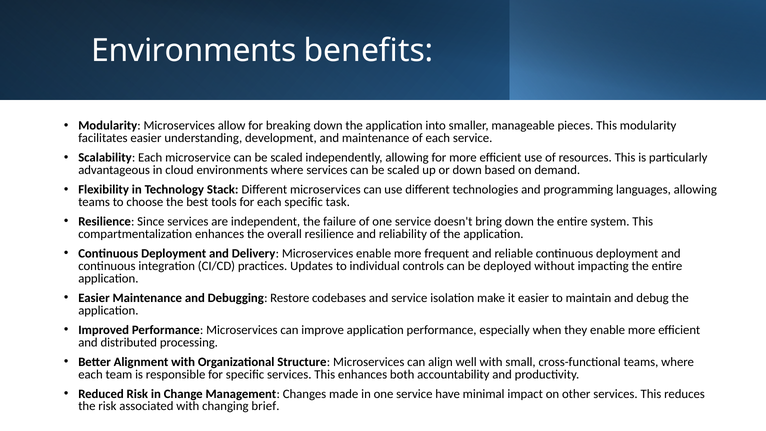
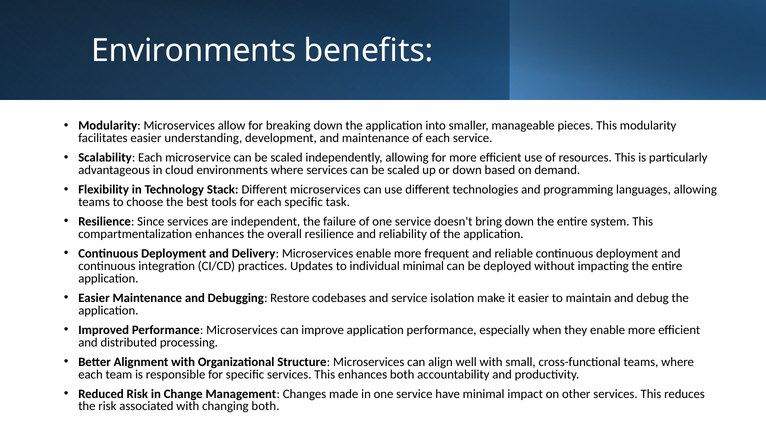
individual controls: controls -> minimal (423, 266)
changing brief: brief -> both (265, 406)
